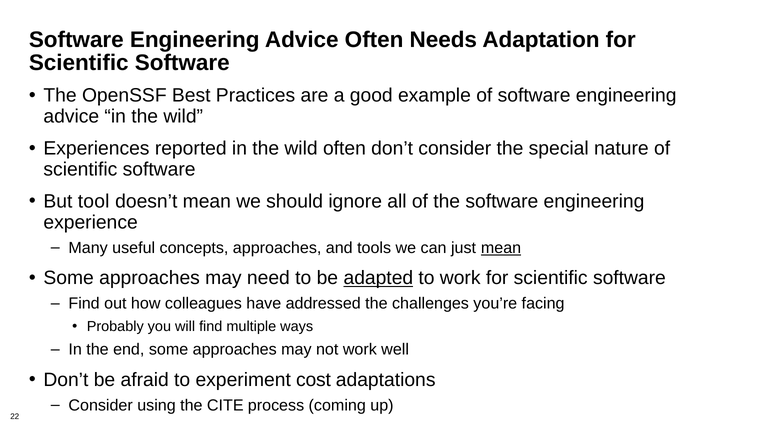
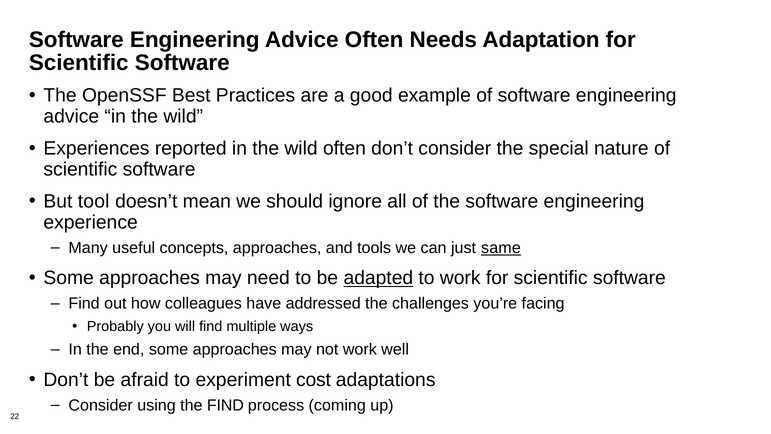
just mean: mean -> same (501, 248)
the CITE: CITE -> FIND (225, 405)
